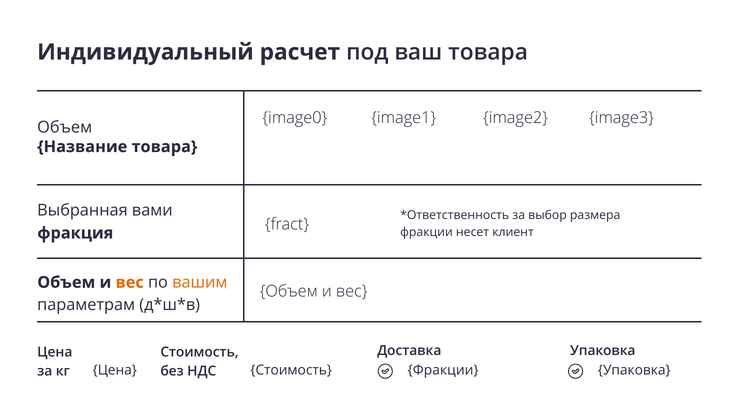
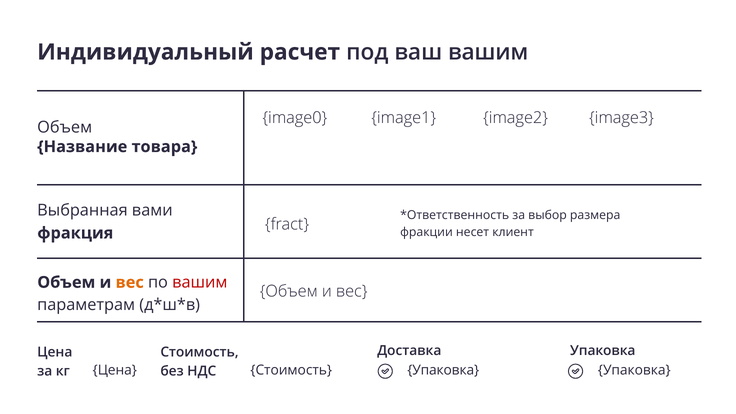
ваш товара: товара -> вашим (488, 52)
вашим colour: orange -> red (200, 282)
Фракции: Фракции -> Упаковка (443, 370)
